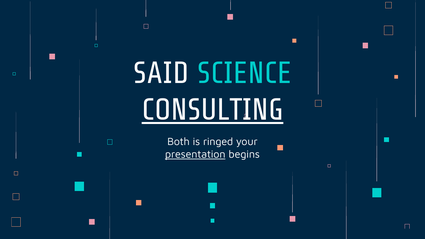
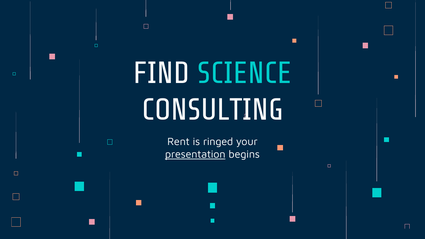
SAID: SAID -> FIND (161, 73)
CONSULTING underline: present -> none (213, 110)
Both: Both -> Rent (178, 142)
